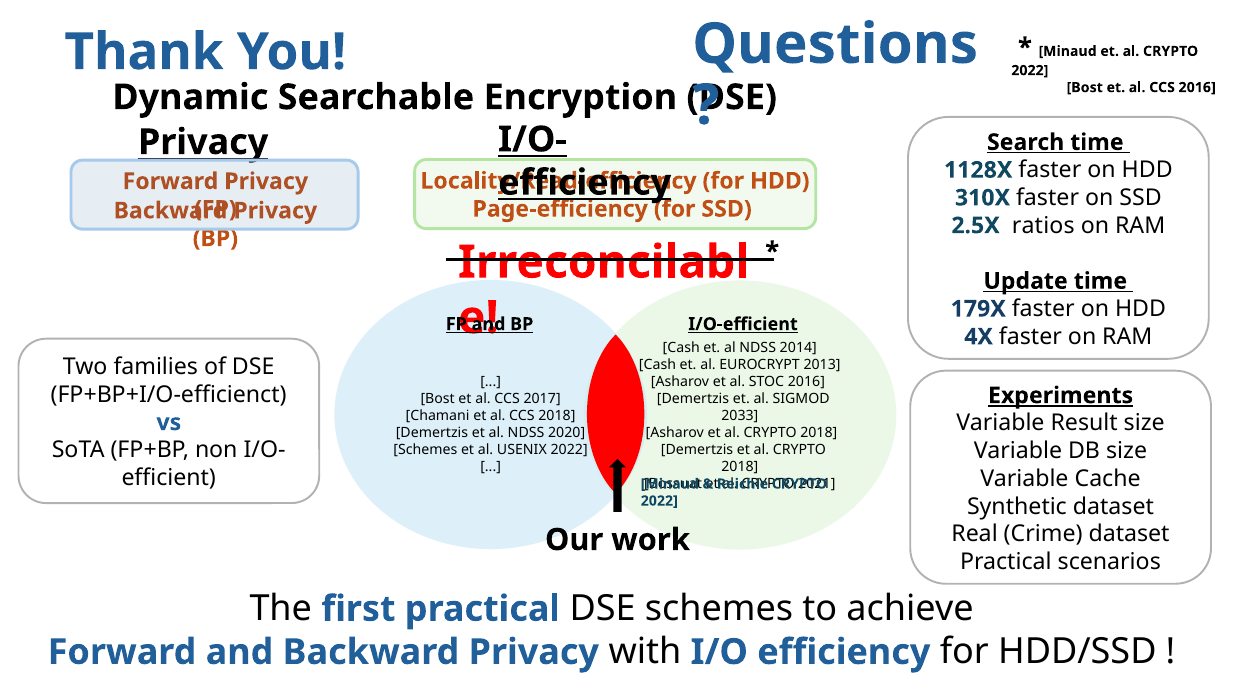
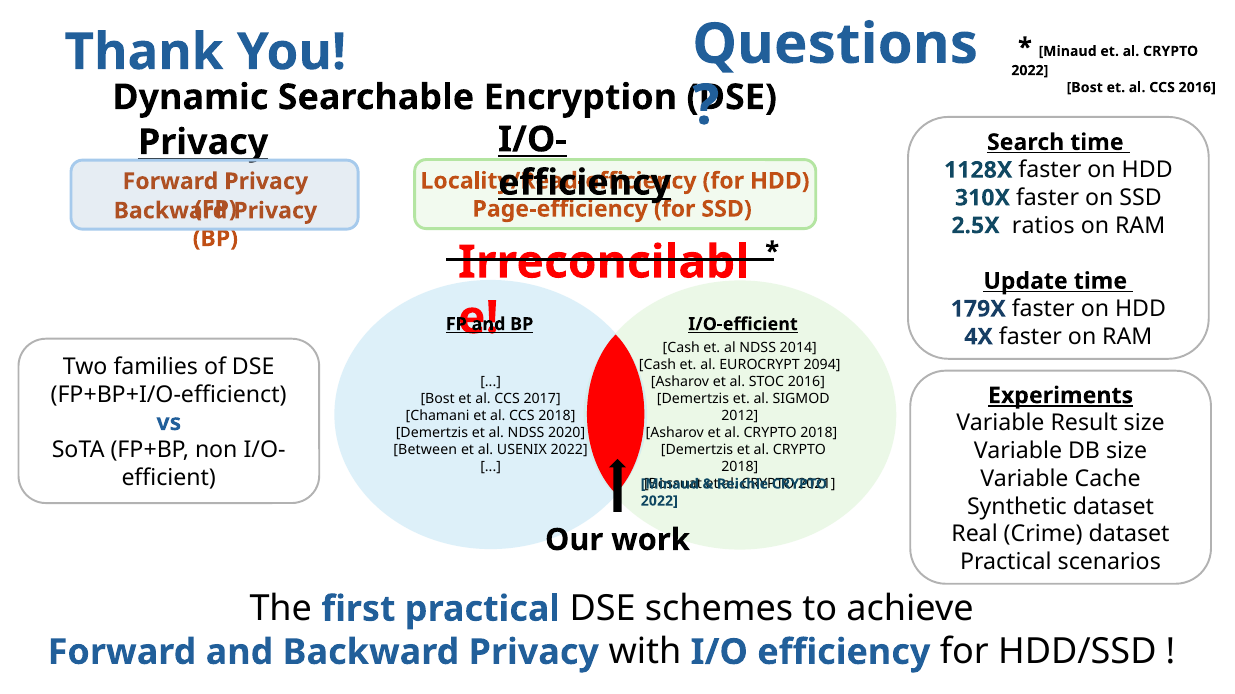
2013: 2013 -> 2094 (822, 365)
2033: 2033 -> 2012 (740, 416)
Schemes: Schemes -> Between (425, 450)
